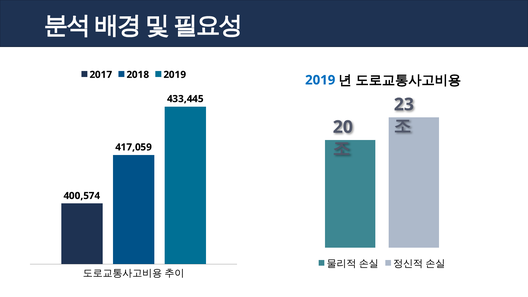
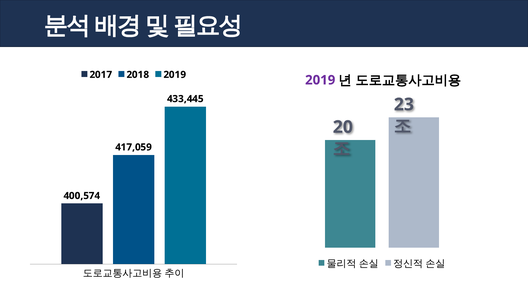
2019 colour: blue -> purple (320, 80)
